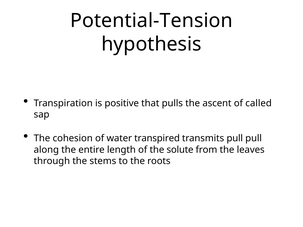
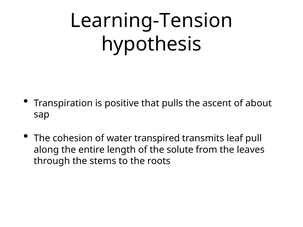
Potential-Tension: Potential-Tension -> Learning-Tension (151, 21)
called: called -> about (259, 103)
transmits pull: pull -> leaf (235, 139)
